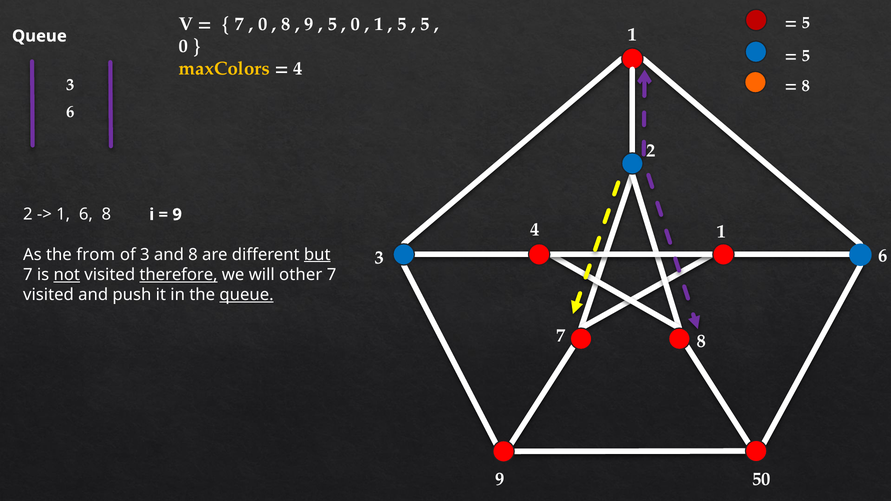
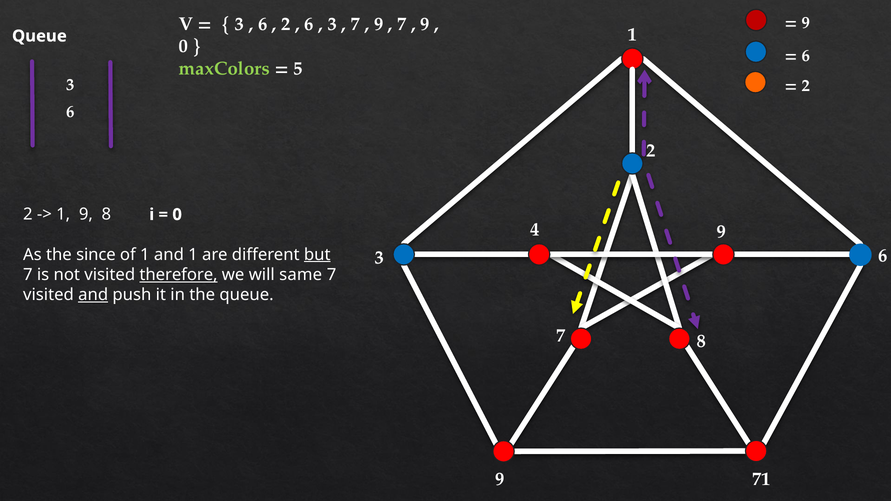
5: 5 -> 9 (806, 23)
7: 7 -> 3 (239, 24)
0: 0 -> 6 (263, 24)
8: 8 -> 2 (286, 24)
9: 9 -> 6 (309, 24)
5: 5 -> 3 (332, 24)
0: 0 -> 7 (355, 24)
1: 1 -> 9 (379, 24)
5: 5 -> 7 (402, 24)
5: 5 -> 9 (425, 24)
5: 5 -> 6 (806, 56)
maxColors colour: yellow -> light green (224, 69)
4: 4 -> 5 (298, 69)
8: 8 -> 2 (806, 86)
1 6: 6 -> 9 (86, 215)
9: 9 -> 0 (177, 215)
4 1: 1 -> 9 (721, 232)
from: from -> since (96, 255)
of 3: 3 -> 1 (145, 255)
and 8: 8 -> 1 (193, 255)
not underline: present -> none (67, 275)
other: other -> same (301, 275)
and underline: none -> present (93, 295)
queue underline: present -> none (247, 295)
50: 50 -> 71 (761, 479)
